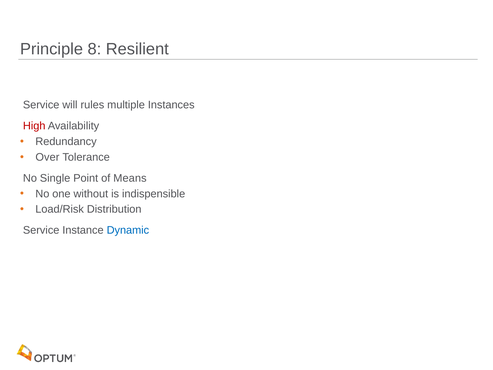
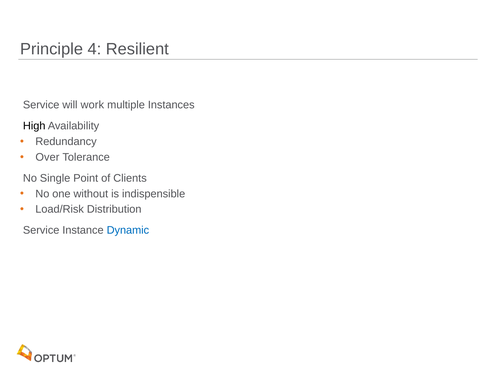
8: 8 -> 4 (94, 49)
rules: rules -> work (92, 105)
High colour: red -> black (34, 126)
Means: Means -> Clients (130, 178)
